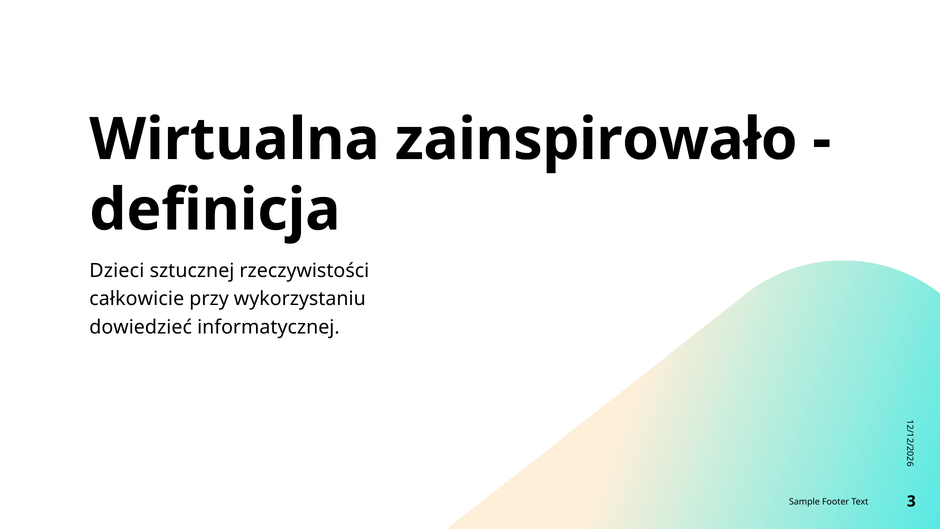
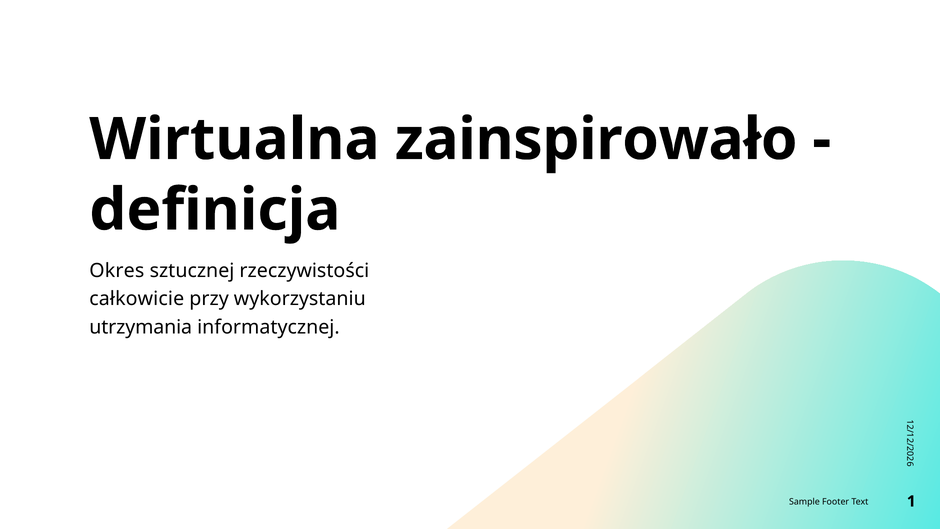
Dzieci: Dzieci -> Okres (117, 271)
dowiedzieć: dowiedzieć -> utrzymania (141, 327)
Text 3: 3 -> 1 (911, 501)
